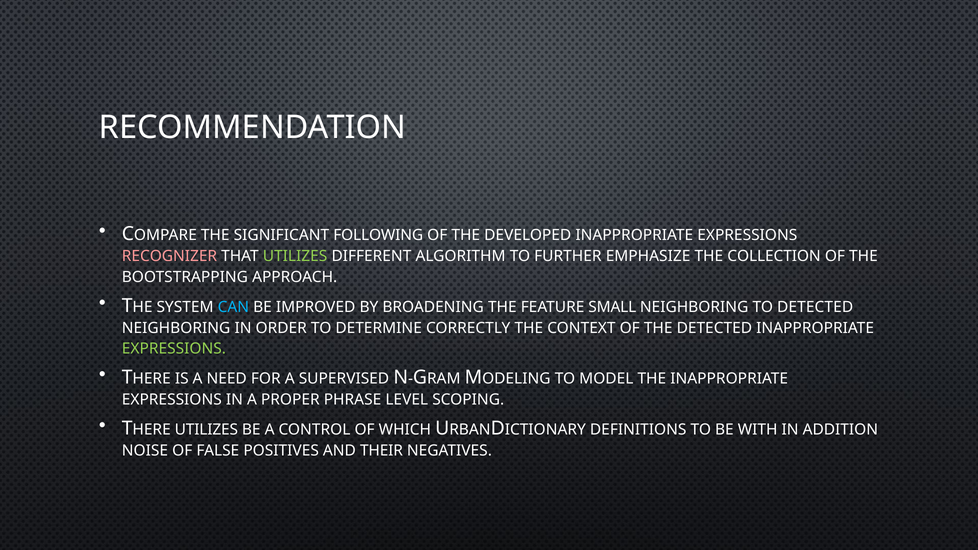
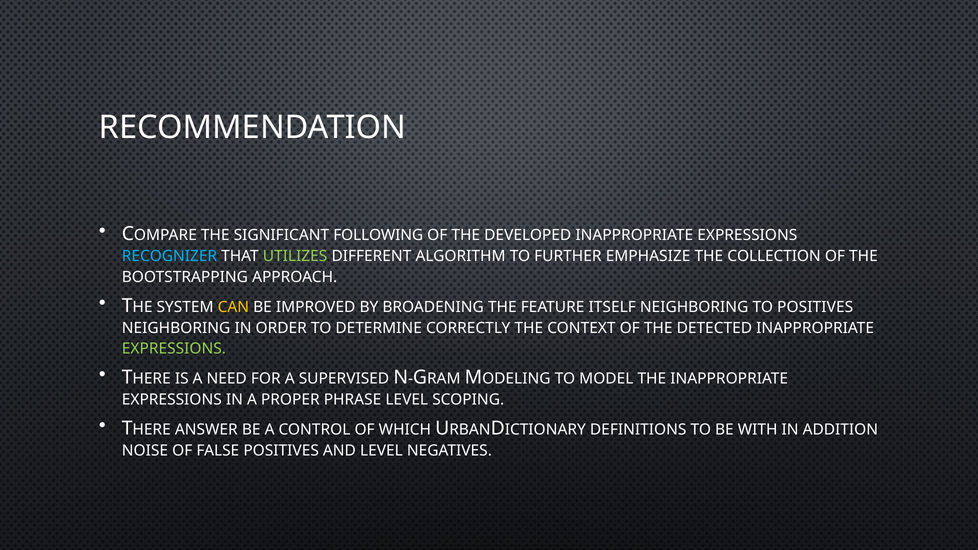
RECOGNIZER colour: pink -> light blue (169, 256)
CAN colour: light blue -> yellow (233, 307)
SMALL: SMALL -> ITSELF (612, 307)
TO DETECTED: DETECTED -> POSITIVES (815, 307)
UTILIZES: UTILIZES -> ANSWER (206, 430)
AND THEIR: THEIR -> LEVEL (381, 451)
